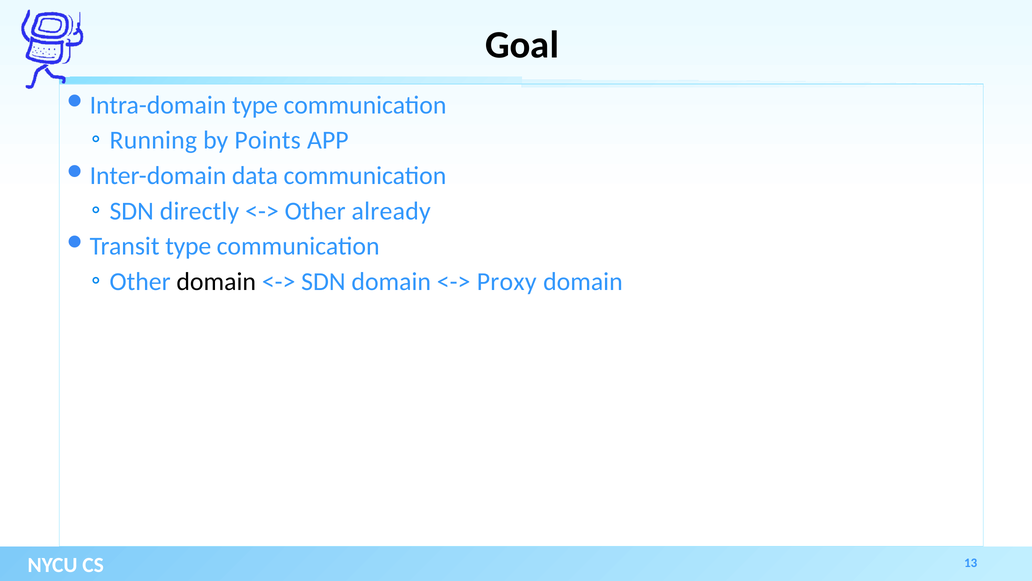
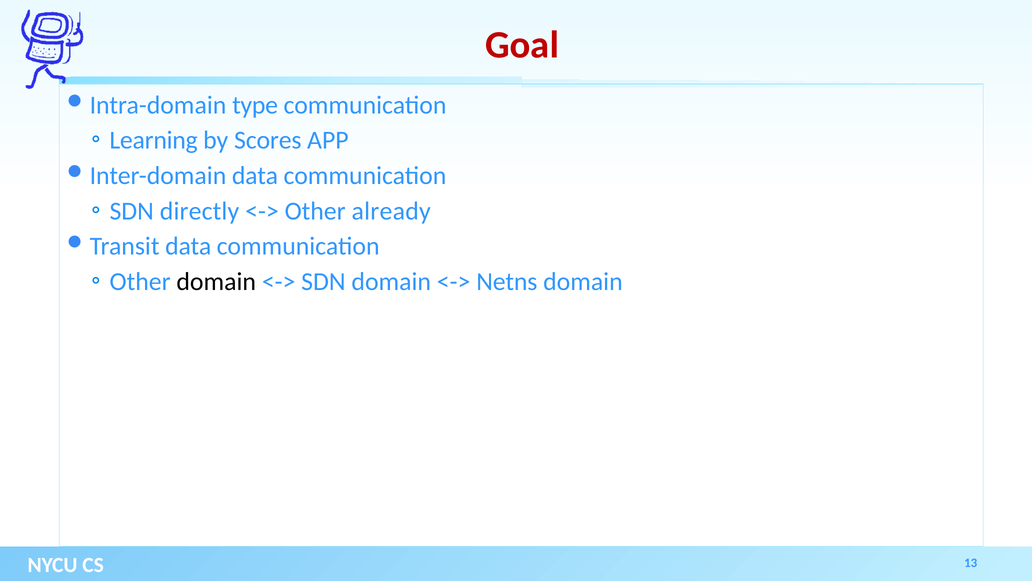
Goal colour: black -> red (522, 45)
Running: Running -> Learning (154, 140)
Points: Points -> Scores (268, 140)
type: type -> data (188, 246)
Proxy: Proxy -> Netns (507, 281)
